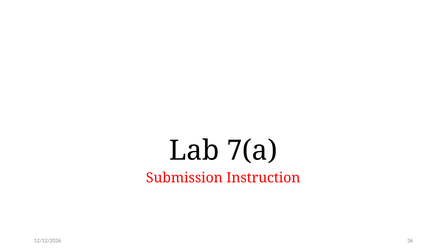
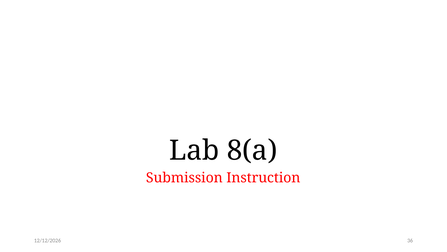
7(a: 7(a -> 8(a (252, 150)
